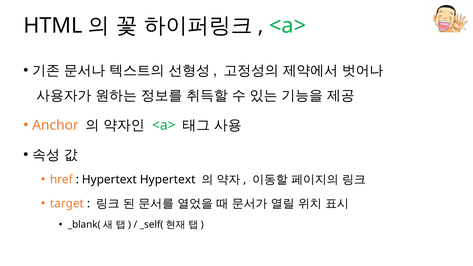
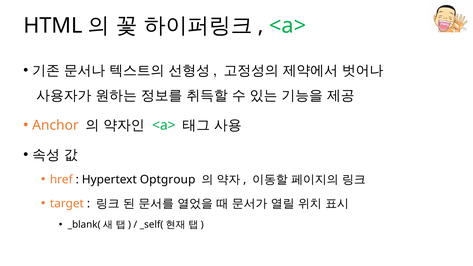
Hypertext Hypertext: Hypertext -> Optgroup (168, 180)
